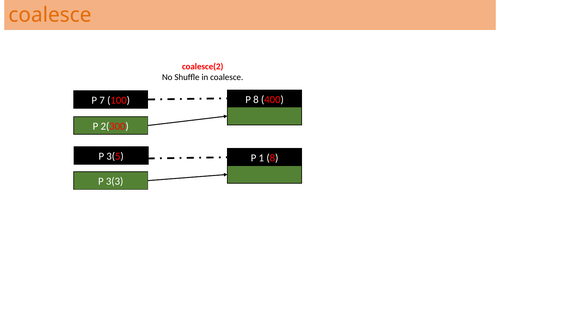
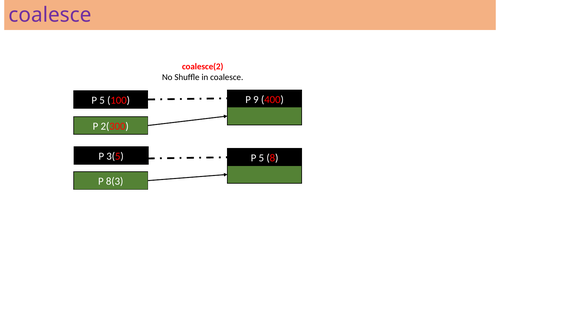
coalesce colour: orange -> purple (50, 15)
P 8: 8 -> 9 (256, 100)
7: 7 -> 5 (102, 100)
1: 1 -> 5 (261, 158)
3(3: 3(3 -> 8(3 (115, 181)
